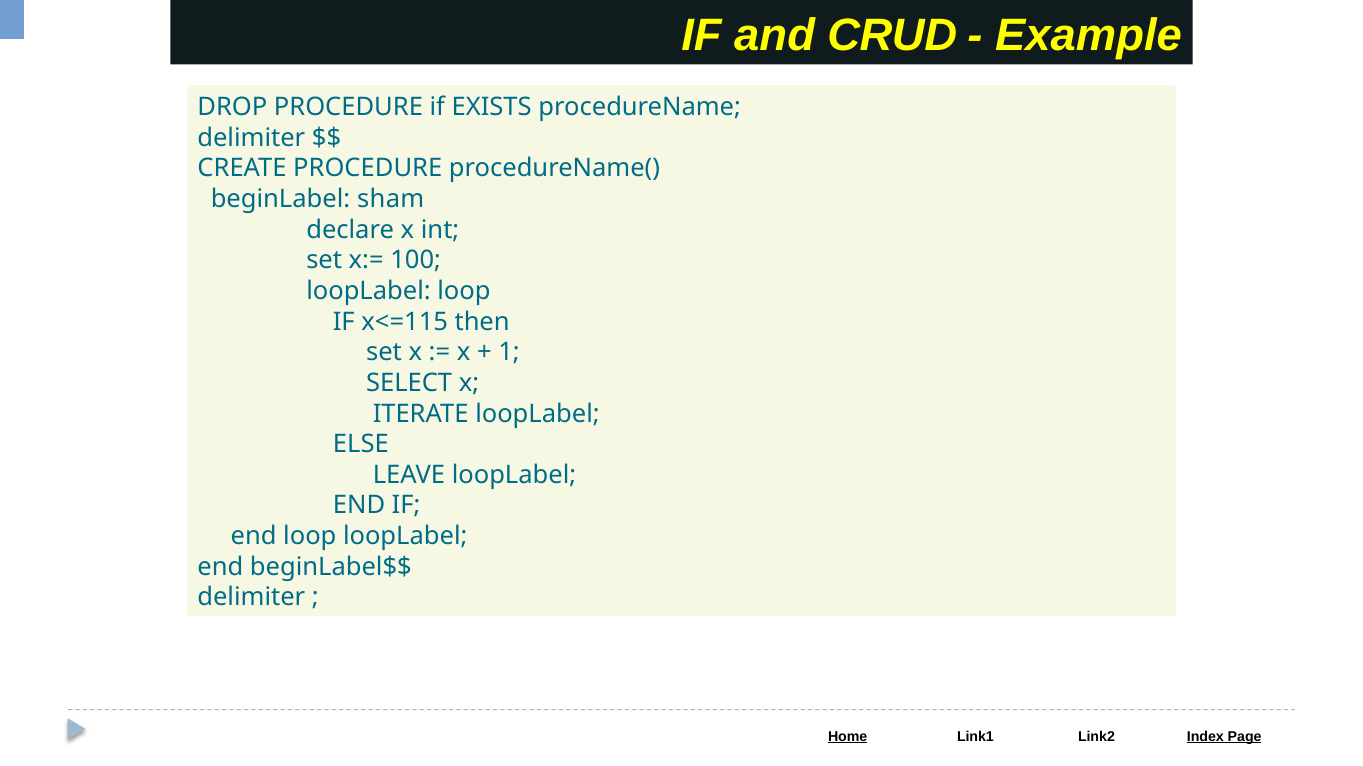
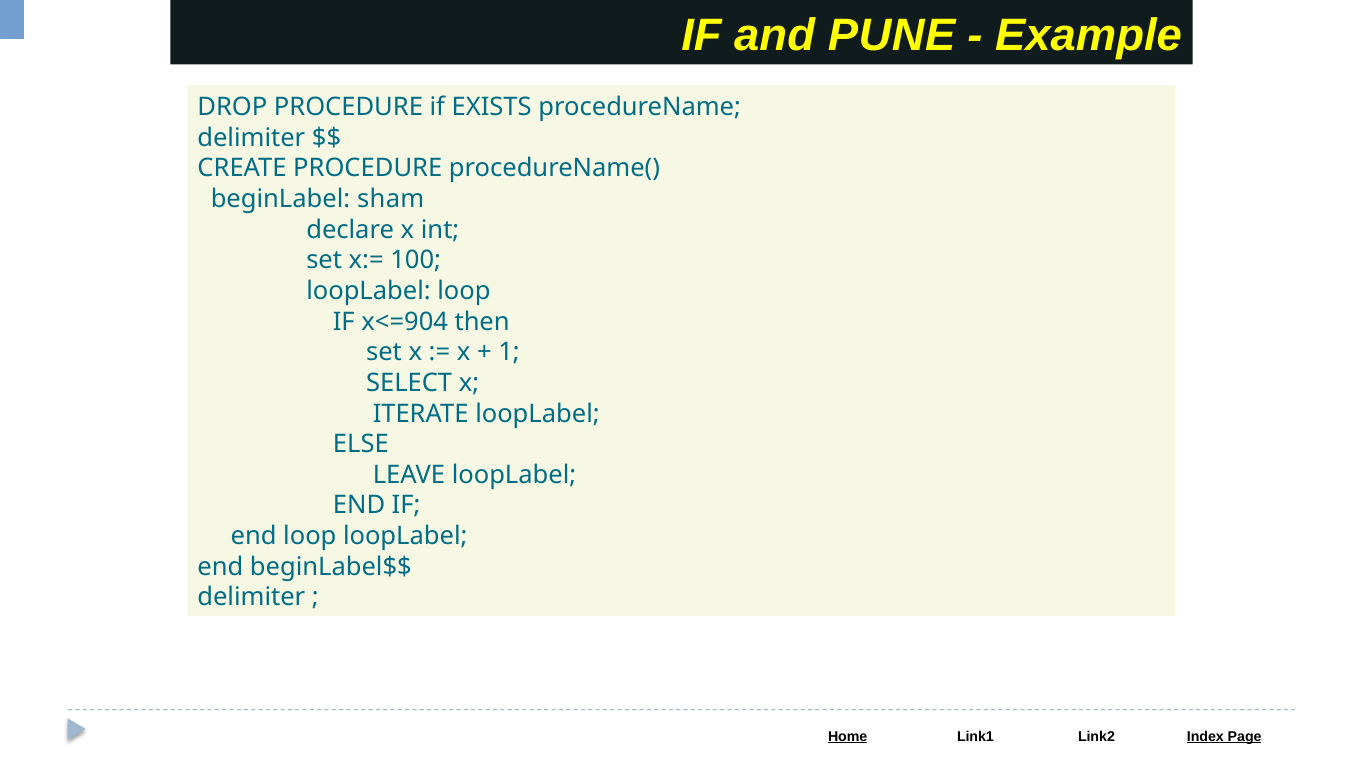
CRUD: CRUD -> PUNE (892, 35)
x<=115: x<=115 -> x<=904 (405, 322)
